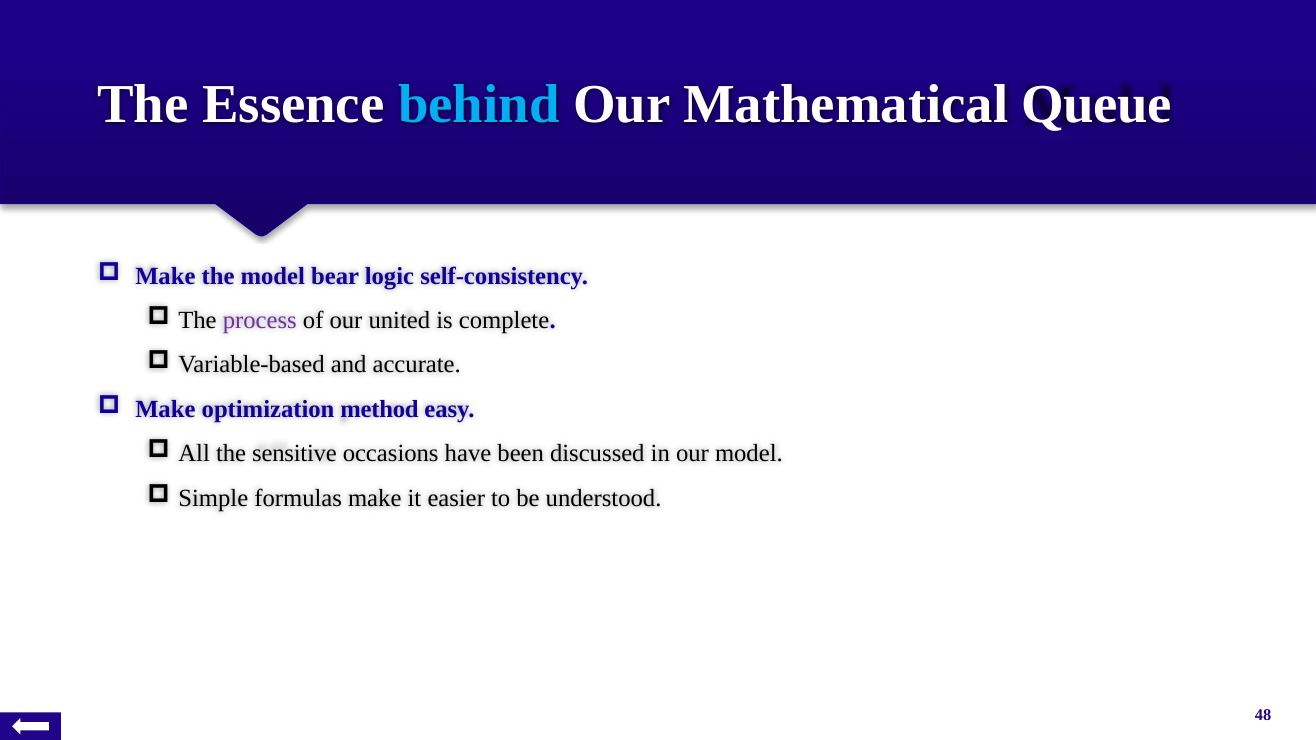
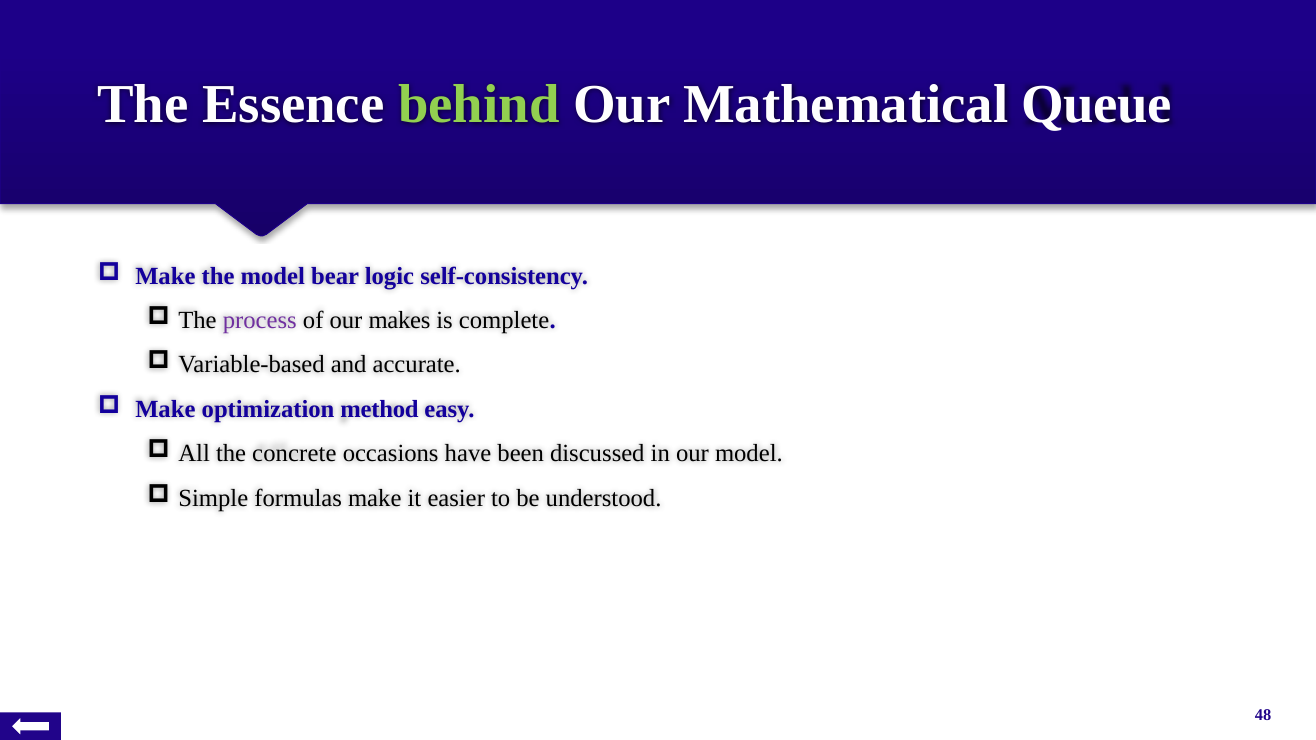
behind colour: light blue -> light green (479, 104)
united: united -> makes (400, 321)
sensitive: sensitive -> concrete (294, 454)
